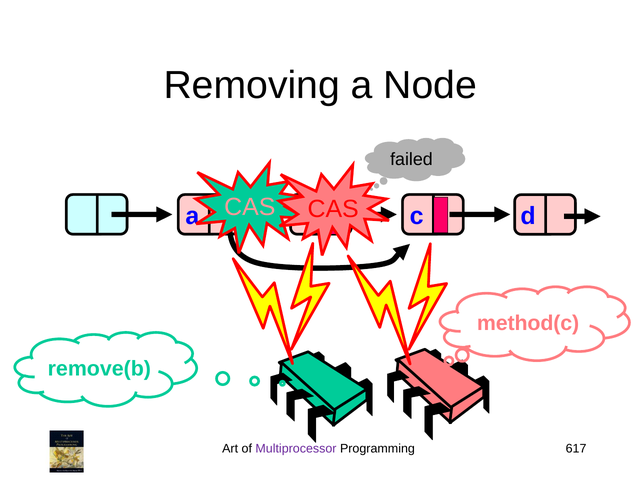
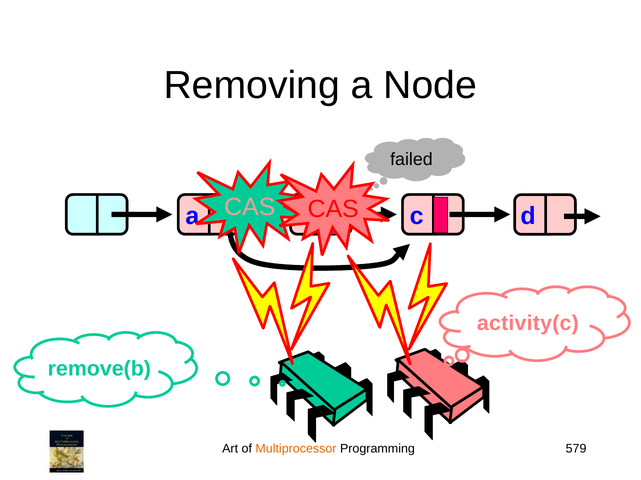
method(c: method(c -> activity(c (528, 324)
Multiprocessor colour: purple -> orange (296, 450)
617: 617 -> 579 (576, 450)
